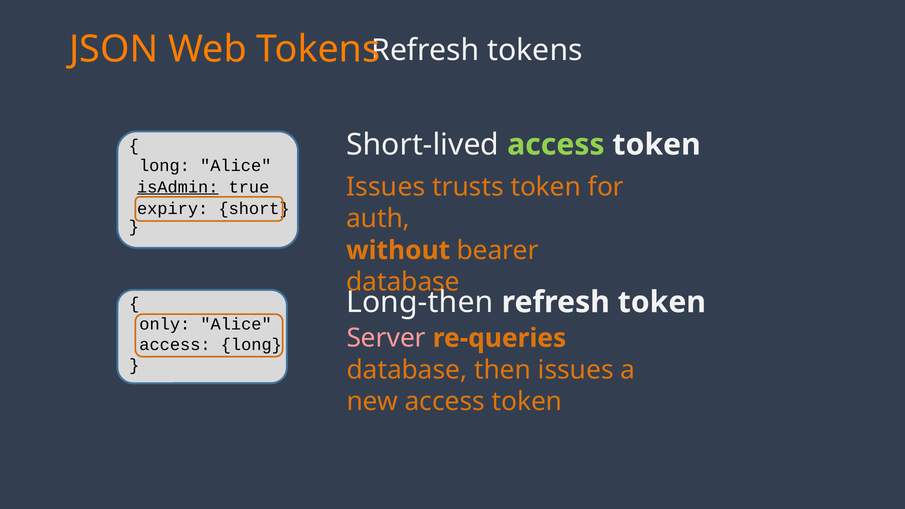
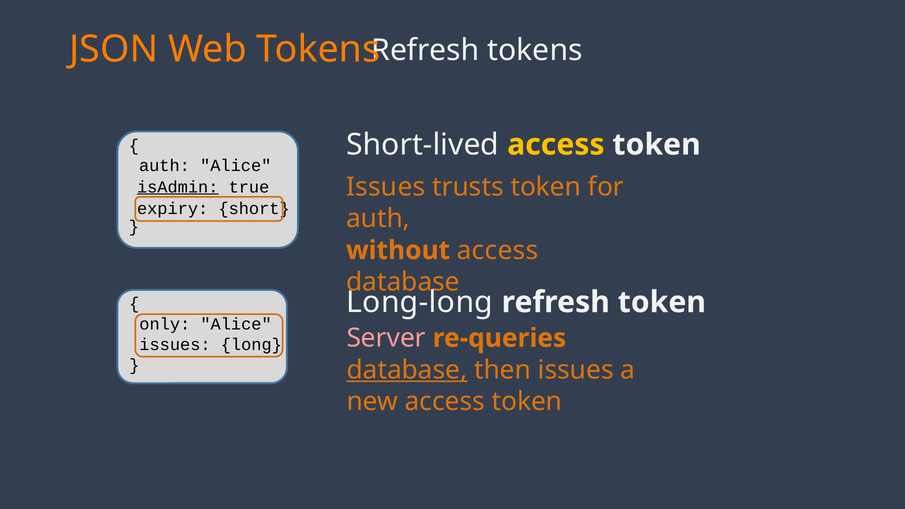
access colour: light green -> yellow (556, 145)
long: long -> auth (164, 166)
without bearer: bearer -> access (498, 250)
Long-then: Long-then -> Long-long (420, 302)
access: access -> issues (175, 345)
database underline: none -> present (407, 370)
